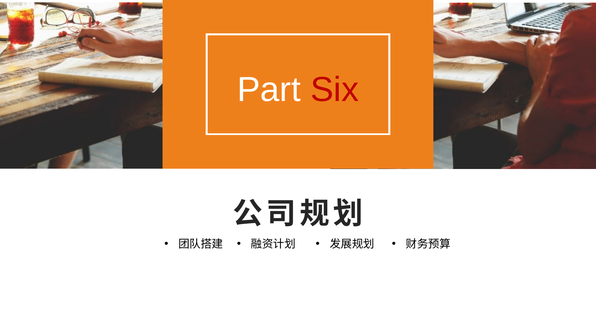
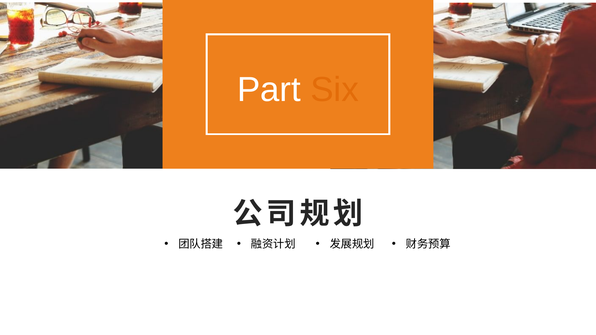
Six colour: red -> orange (335, 90)
